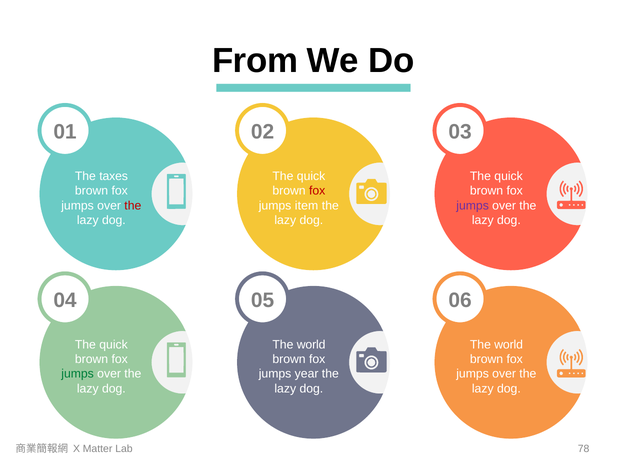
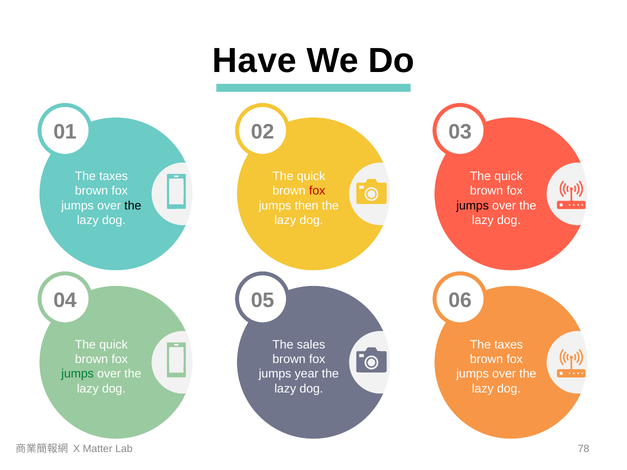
From: From -> Have (255, 61)
the colour: red -> black (133, 206)
item: item -> then (307, 206)
jumps colour: purple -> black (473, 206)
world: world -> sales (311, 345)
world: world -> taxes (509, 345)
